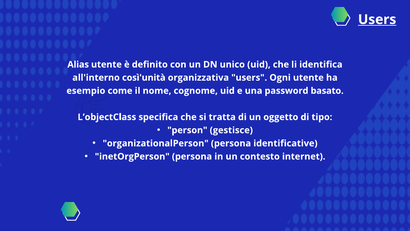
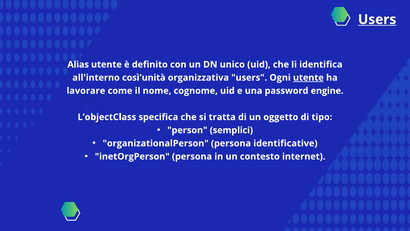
utente underline: none -> present (308, 78)
esempio: esempio -> lavorare (86, 91)
basato: basato -> engine (327, 91)
gestisce: gestisce -> semplici (231, 130)
